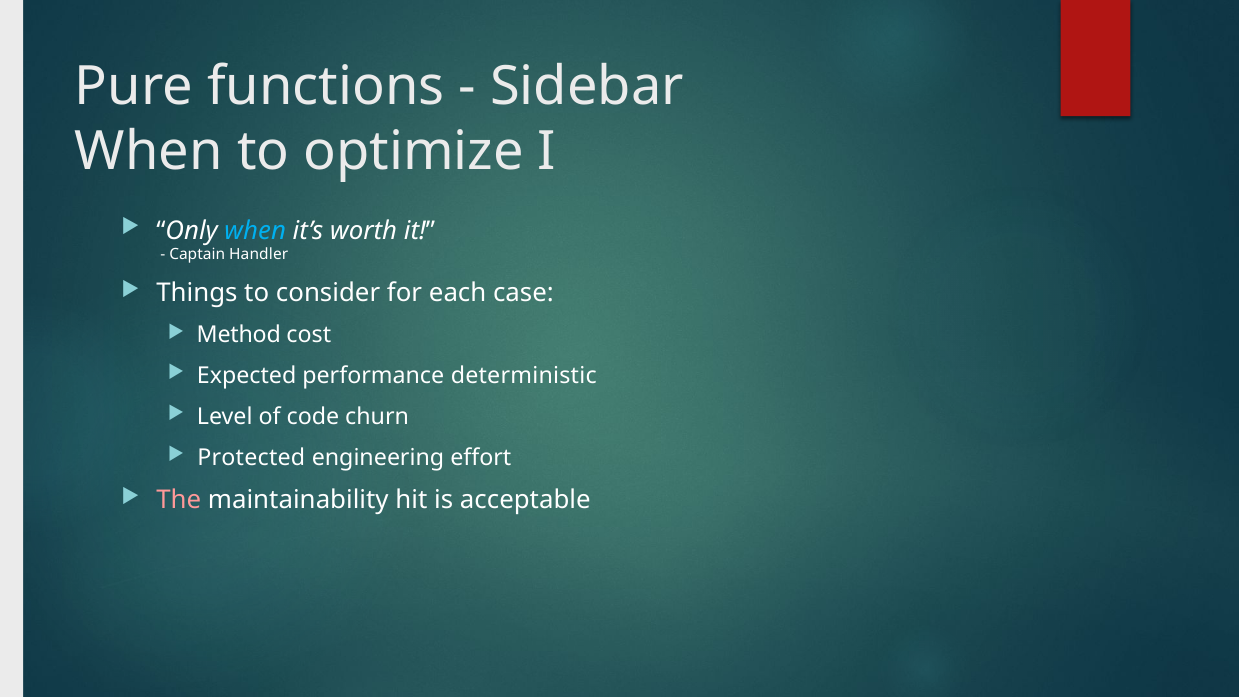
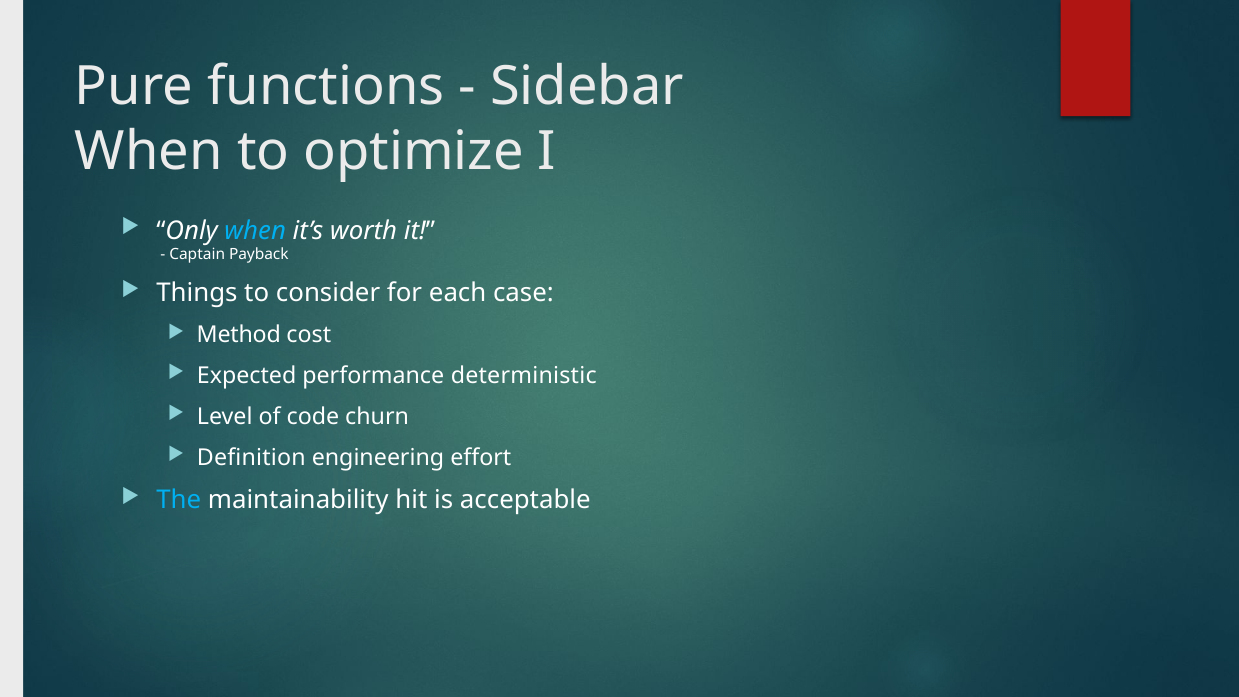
Handler: Handler -> Payback (259, 255)
Protected: Protected -> Definition (251, 458)
The colour: pink -> light blue (179, 500)
